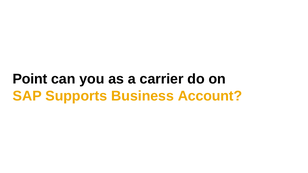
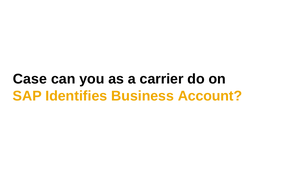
Point: Point -> Case (30, 79)
Supports: Supports -> Identifies (76, 96)
